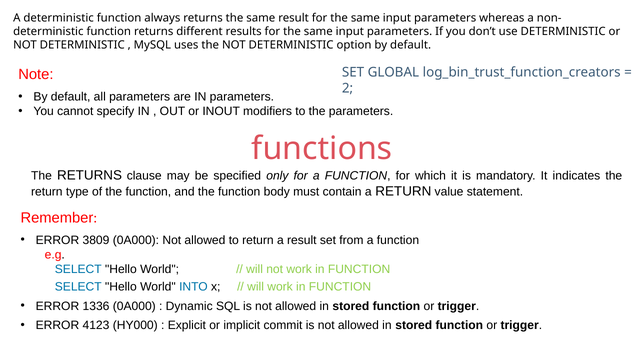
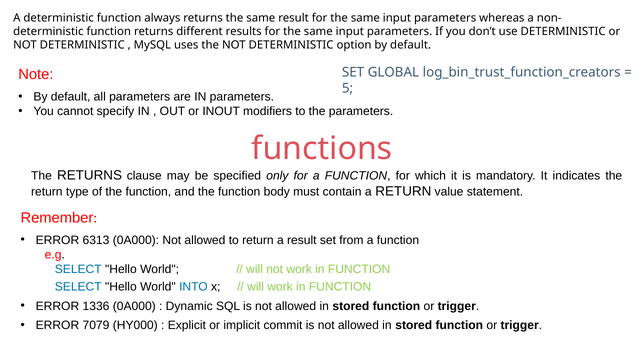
2: 2 -> 5 (348, 89)
3809: 3809 -> 6313 (96, 240)
4123: 4123 -> 7079 (96, 326)
